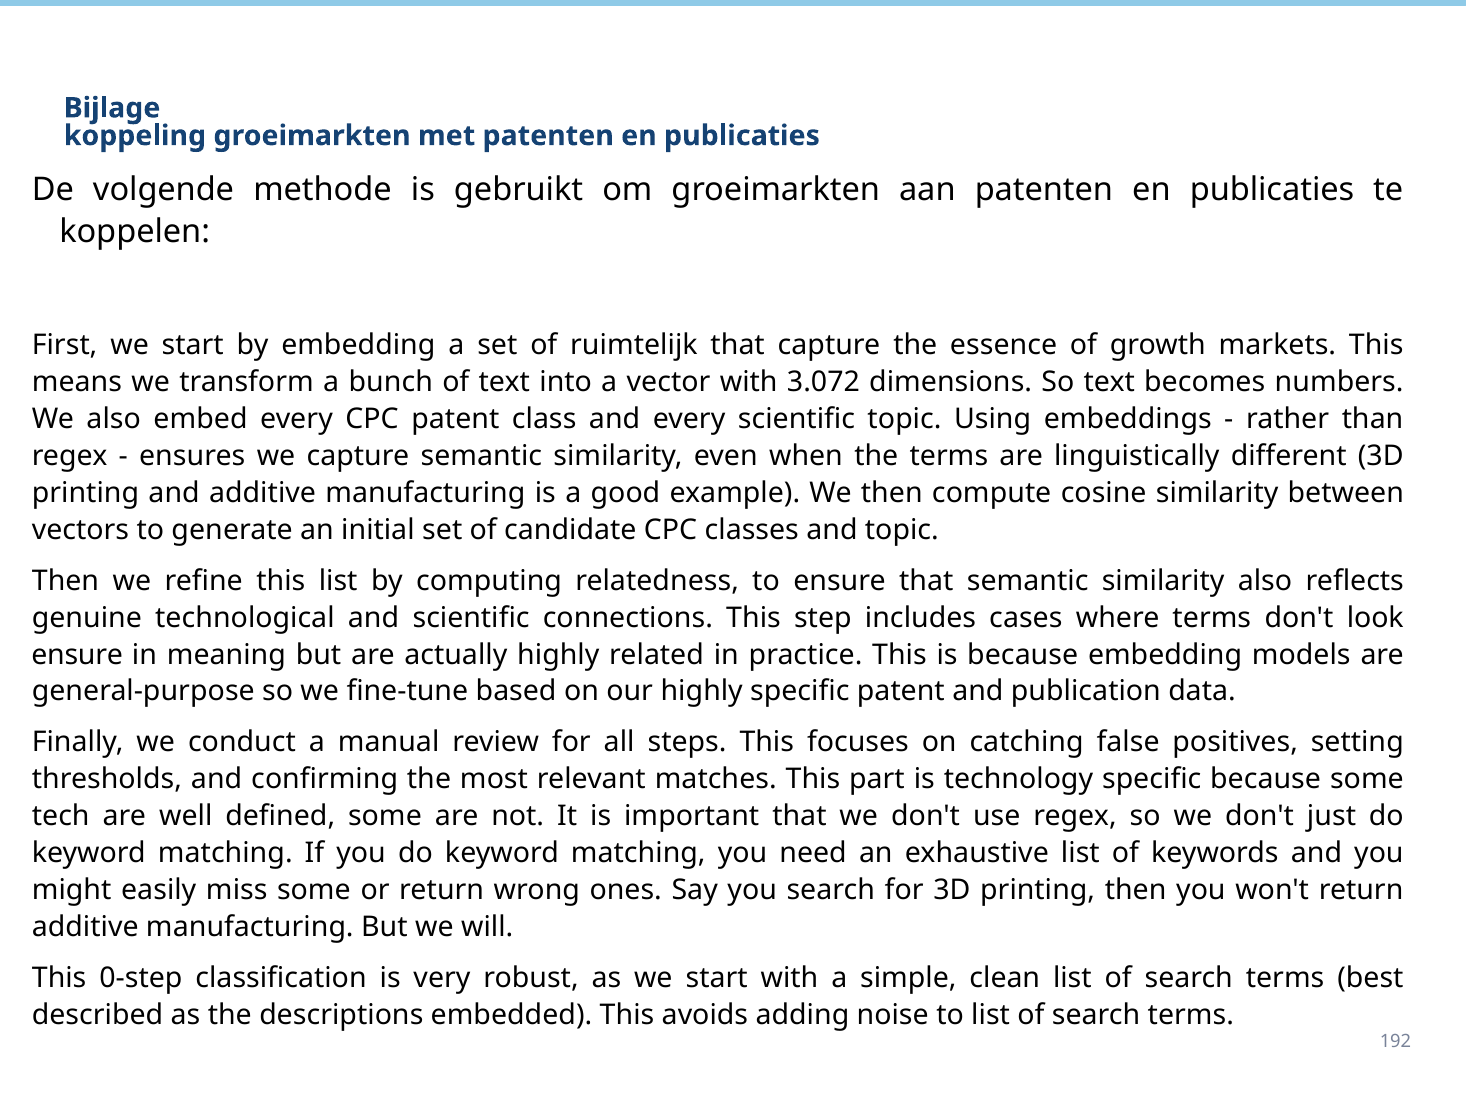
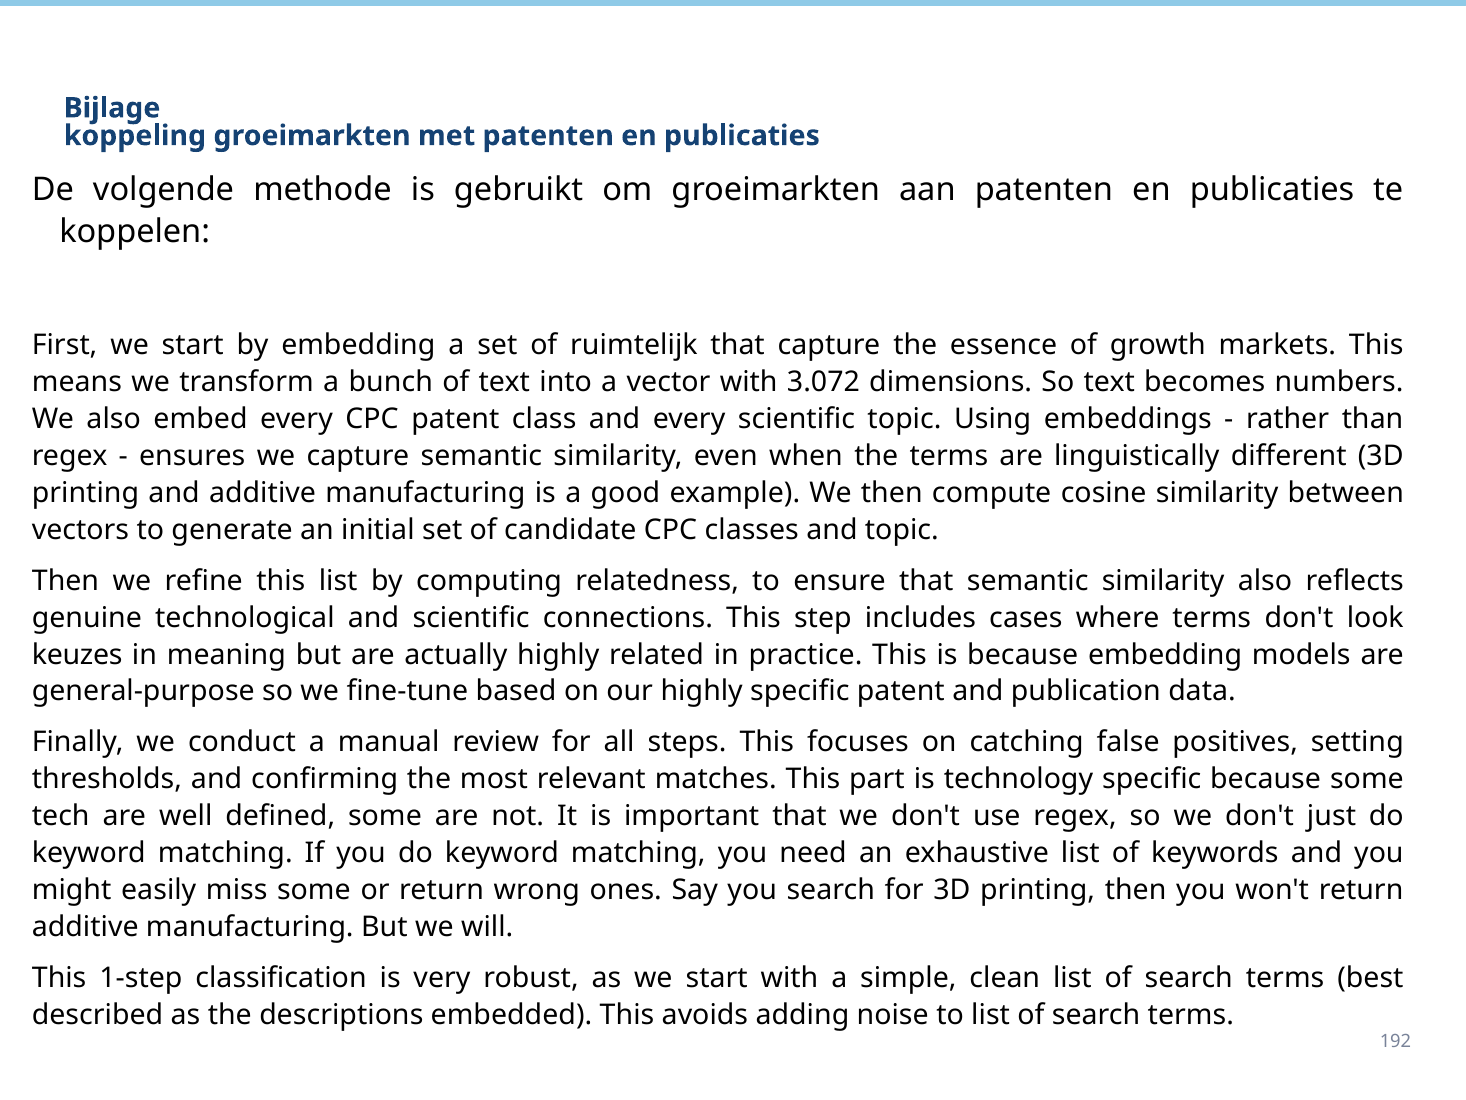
ensure: ensure -> keuzes (77, 654)
0-step: 0-step -> 1-step (141, 977)
